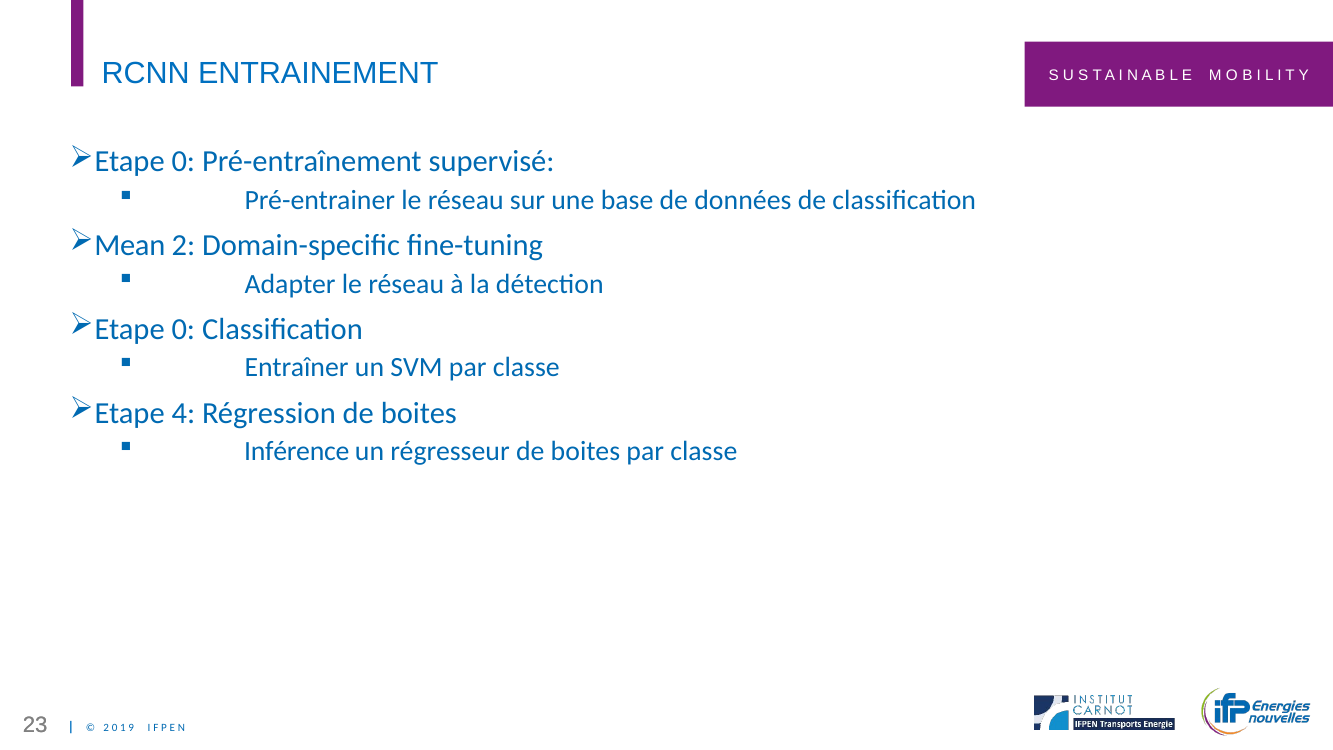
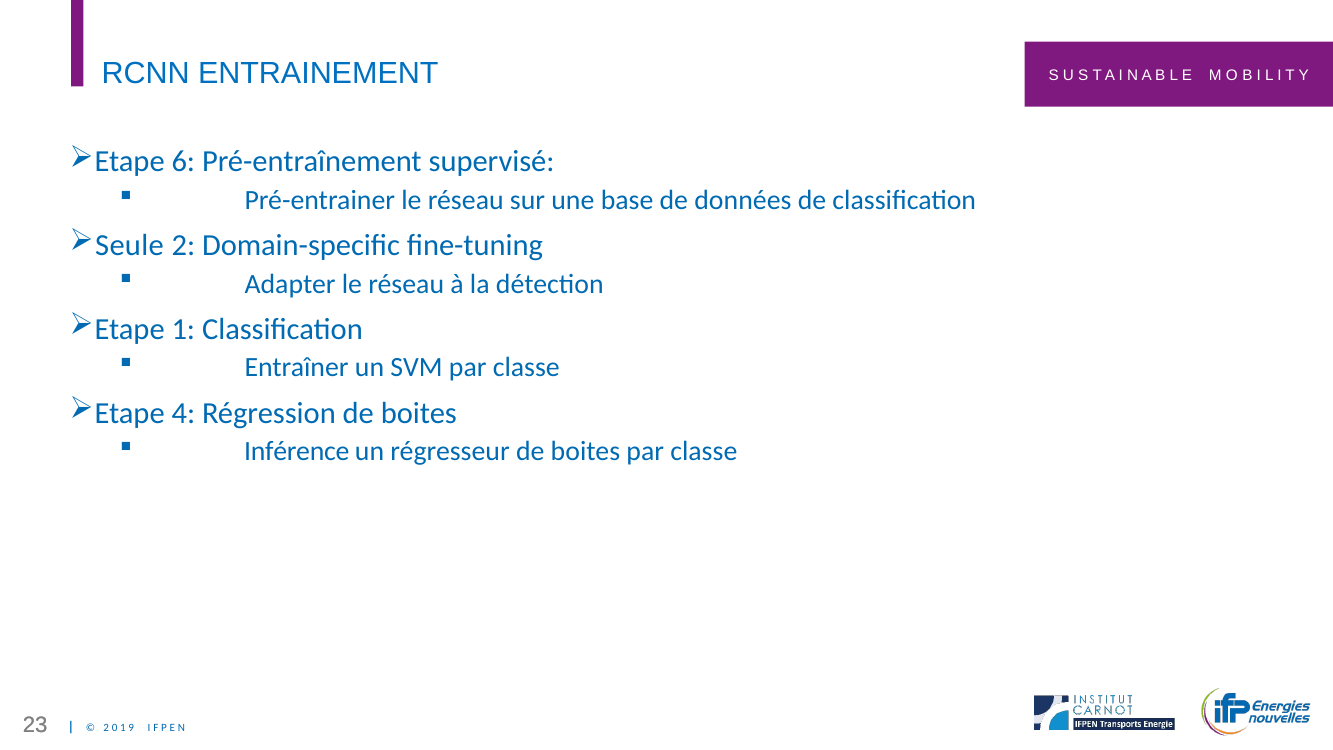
0: 0 -> 6 (183, 162)
Mean: Mean -> Seule (129, 245)
0: 0 -> 1 (183, 329)
